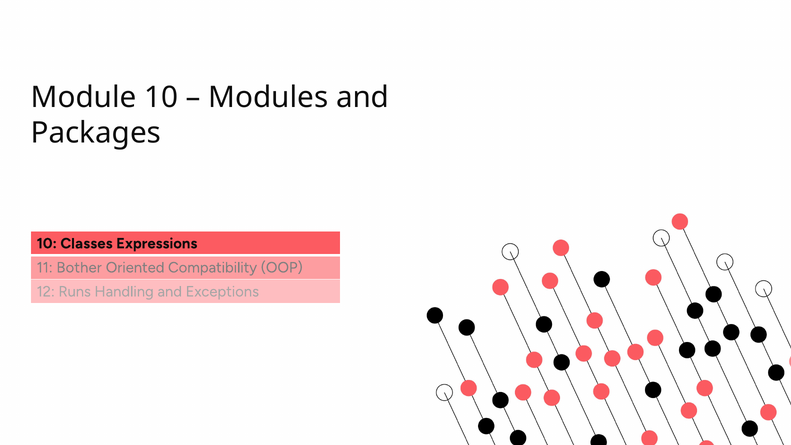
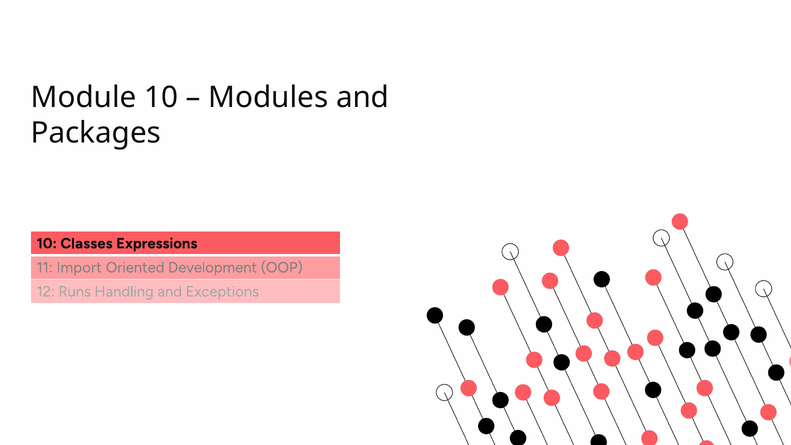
Bother: Bother -> Import (79, 267)
Compatibility: Compatibility -> Development (213, 267)
